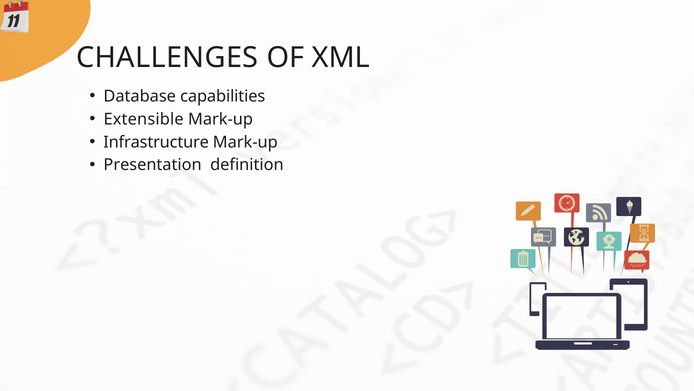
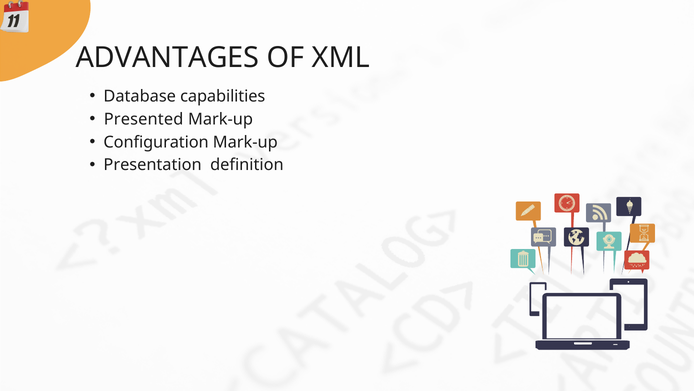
CHALLENGES: CHALLENGES -> ADVANTAGES (167, 57)
Extensible: Extensible -> Presented (144, 119)
Infrastructure: Infrastructure -> Configuration (156, 142)
